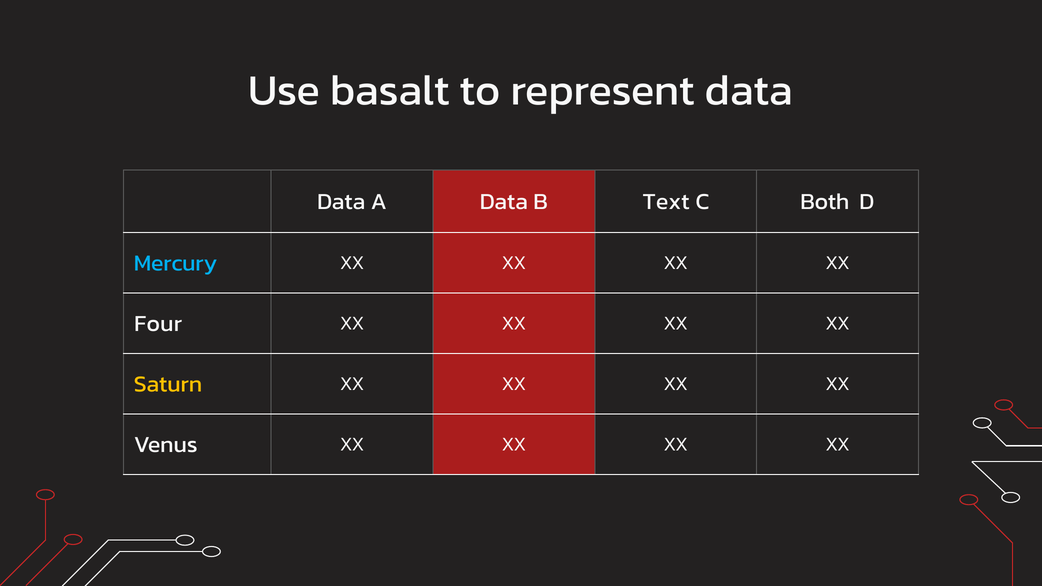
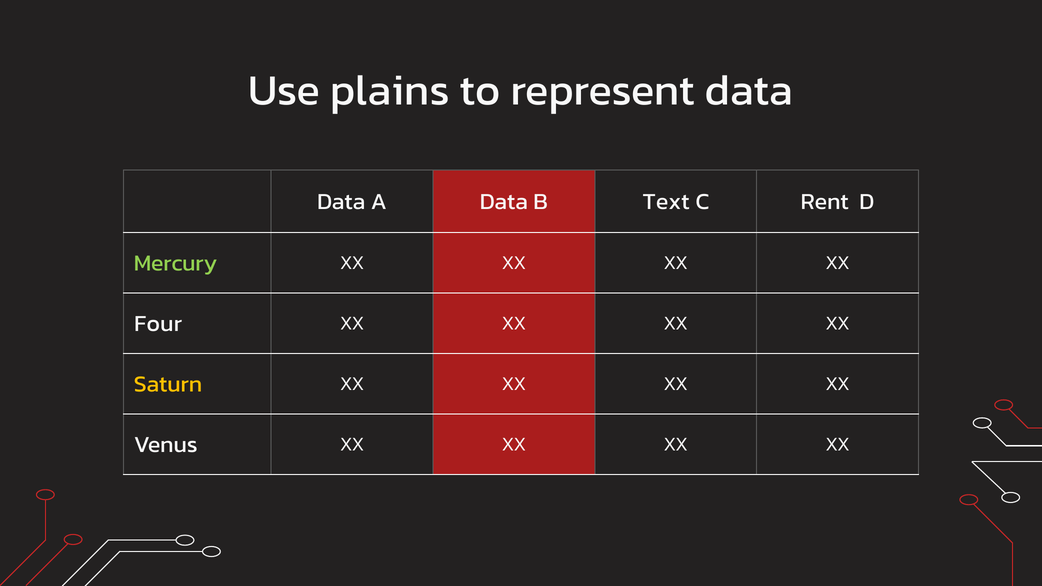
basalt: basalt -> plains (390, 90)
Both: Both -> Rent (825, 202)
Mercury colour: light blue -> light green (176, 263)
